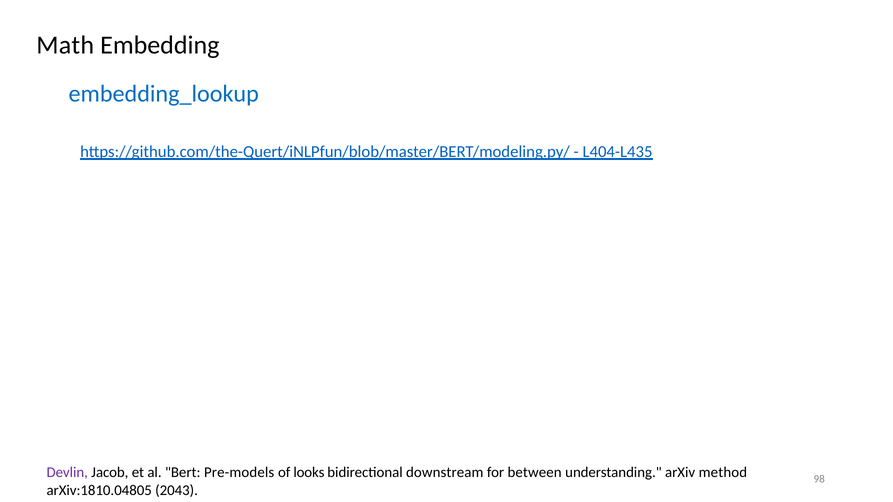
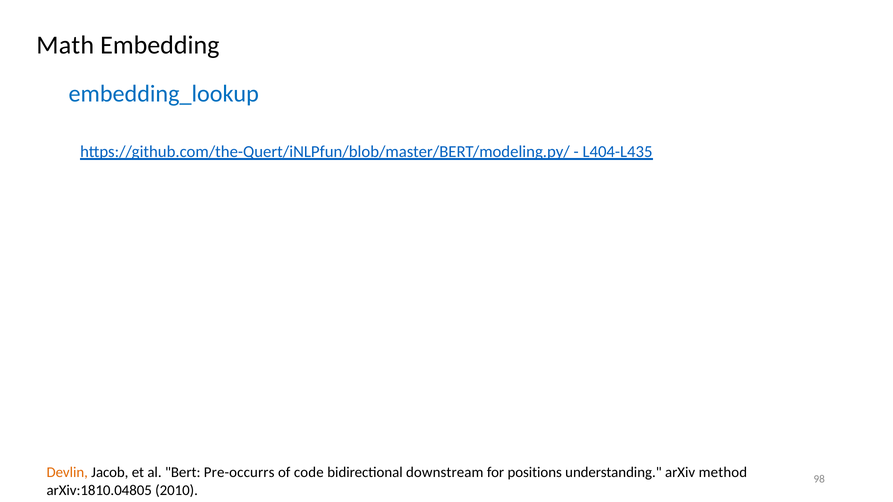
Devlin colour: purple -> orange (67, 473)
Pre-models: Pre-models -> Pre-occurrs (239, 473)
looks: looks -> code (309, 473)
between: between -> positions (535, 473)
2043: 2043 -> 2010 (177, 491)
